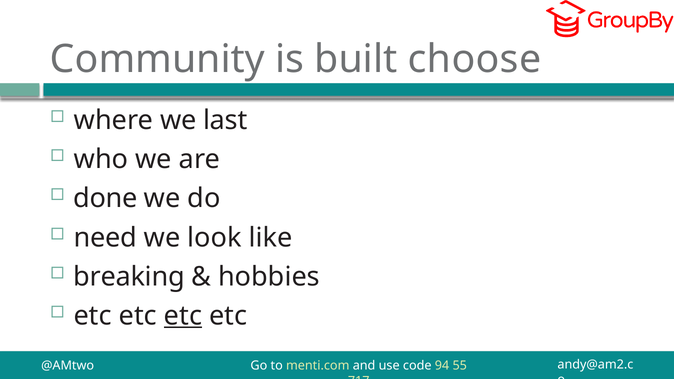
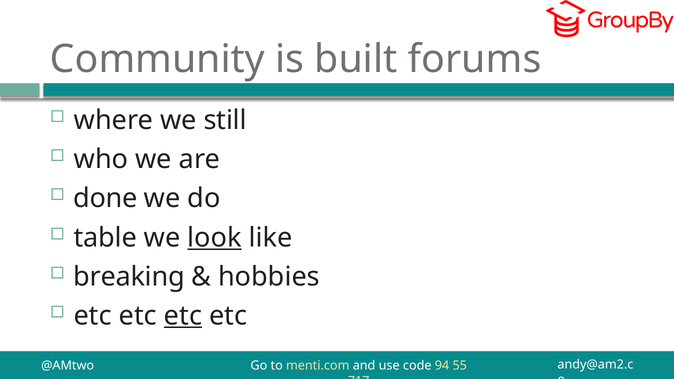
choose: choose -> forums (475, 59)
last: last -> still (225, 120)
need: need -> table (105, 238)
look underline: none -> present (215, 238)
